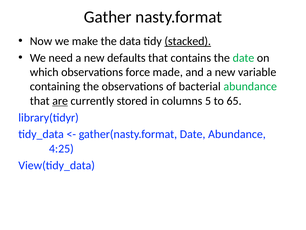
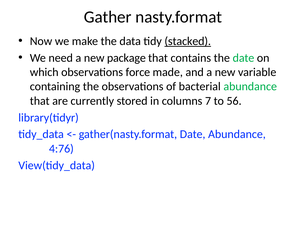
defaults: defaults -> package (126, 58)
are underline: present -> none (60, 101)
5: 5 -> 7 (208, 101)
65: 65 -> 56 (234, 101)
4:25: 4:25 -> 4:76 (61, 148)
